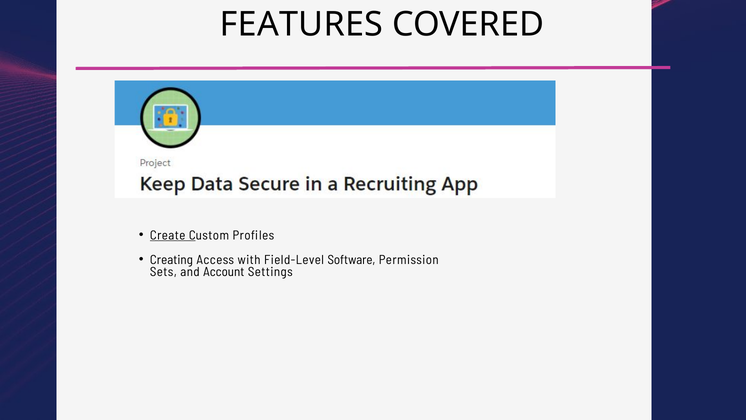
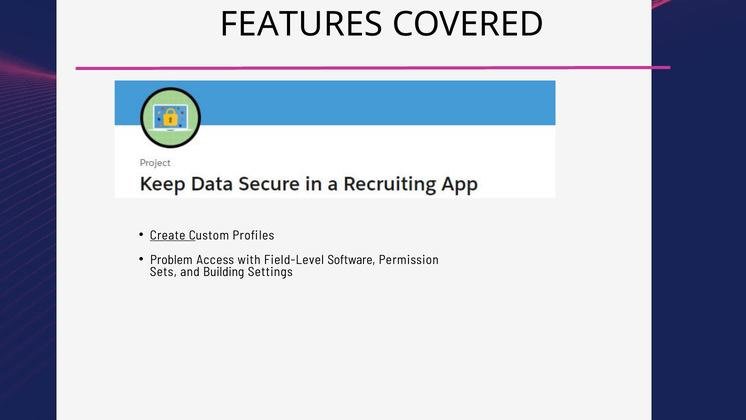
Creating: Creating -> Problem (171, 260)
Account: Account -> Building (224, 272)
